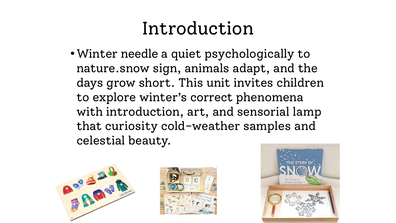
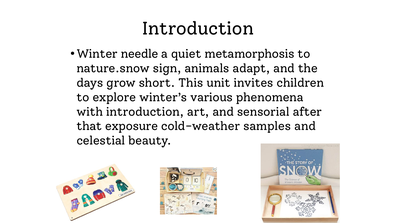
psychologically: psychologically -> metamorphosis (250, 54)
correct: correct -> various (212, 97)
lamp: lamp -> after (307, 112)
curiosity: curiosity -> exposure (132, 126)
